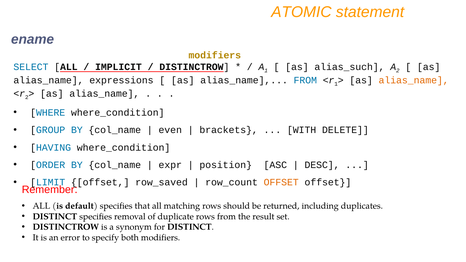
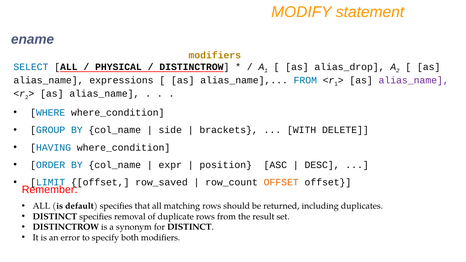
ATOMIC: ATOMIC -> MODIFY (301, 12)
IMPLICIT: IMPLICIT -> PHYSICAL (118, 67)
alias_such: alias_such -> alias_drop (350, 67)
alias_name colour: orange -> purple (414, 80)
even: even -> side (170, 130)
